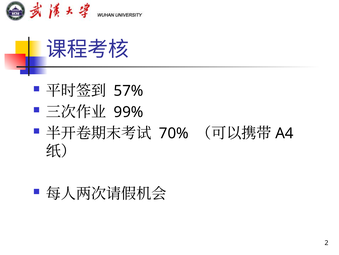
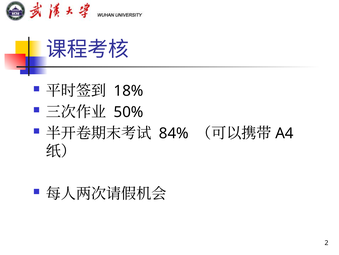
57%: 57% -> 18% (129, 91)
99%: 99% -> 50% (129, 112)
70%: 70% -> 84% (174, 133)
